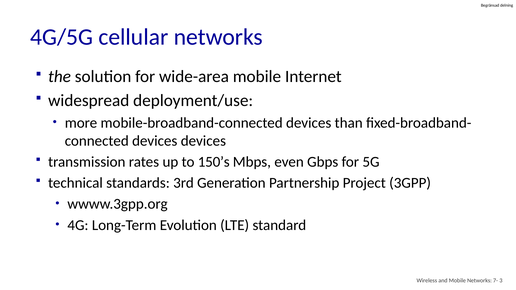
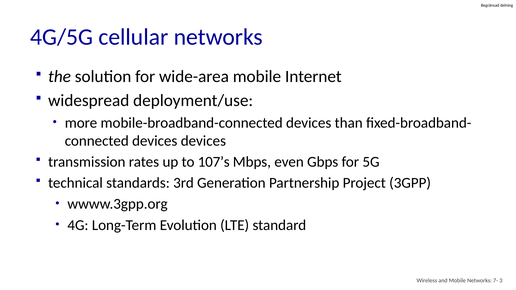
150’s: 150’s -> 107’s (214, 162)
